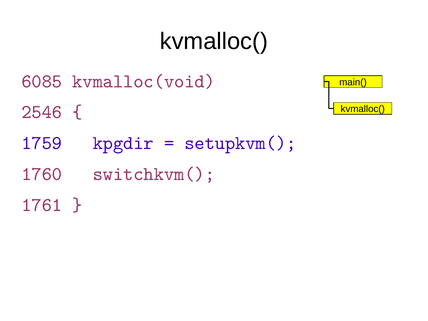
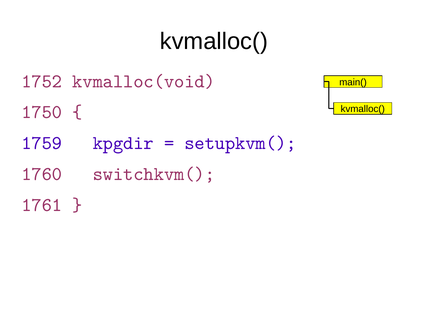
6085: 6085 -> 1752 (42, 81)
2546: 2546 -> 1750 (42, 112)
